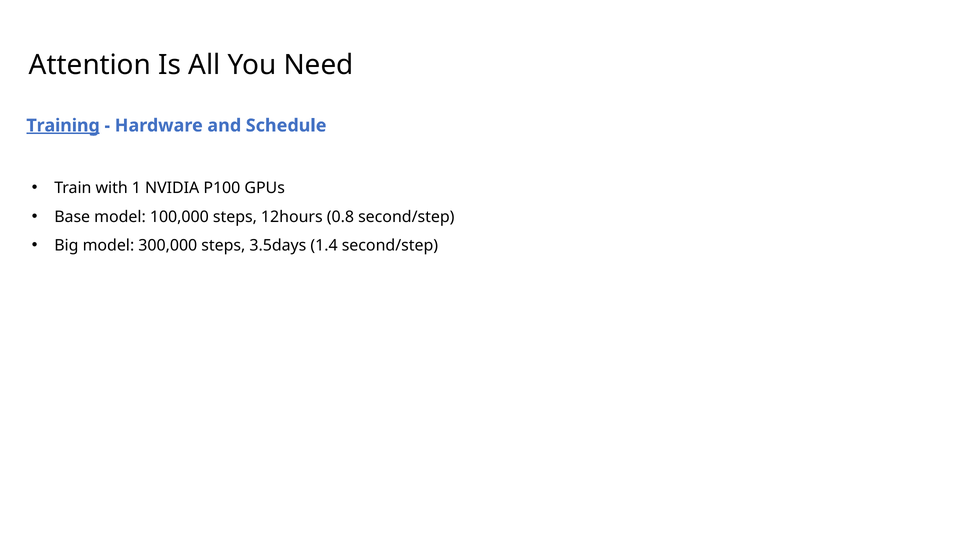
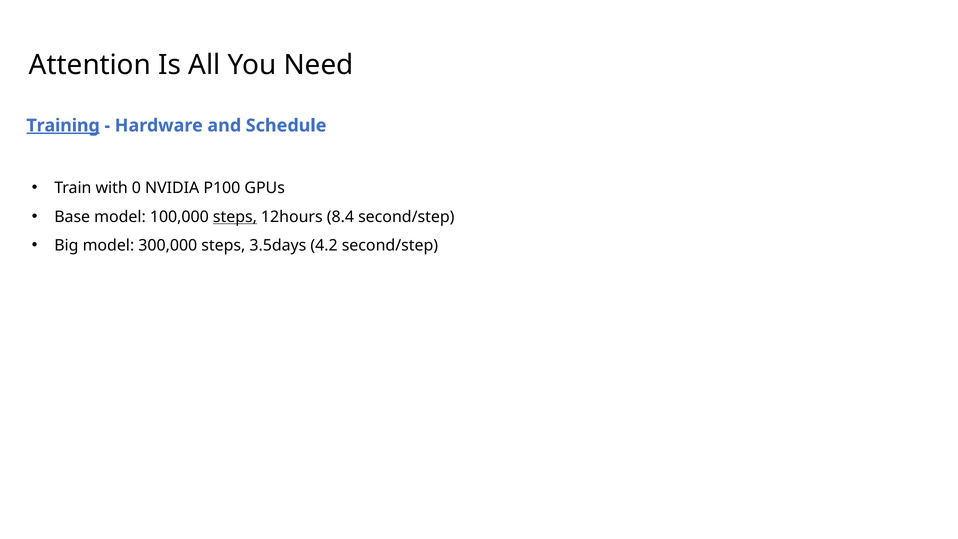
1: 1 -> 0 (136, 188)
steps underline: none -> present (235, 217)
0.8: 0.8 -> 8.4 (340, 217)
1.4: 1.4 -> 4.2 (324, 246)
